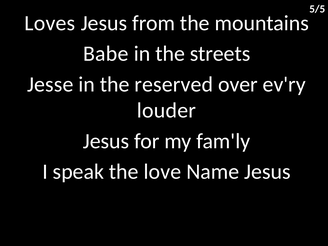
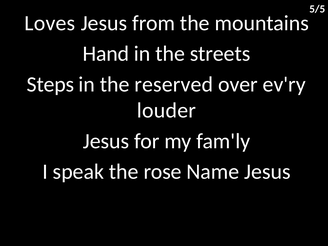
Babe: Babe -> Hand (106, 54)
Jesse: Jesse -> Steps (50, 84)
love: love -> rose (163, 172)
